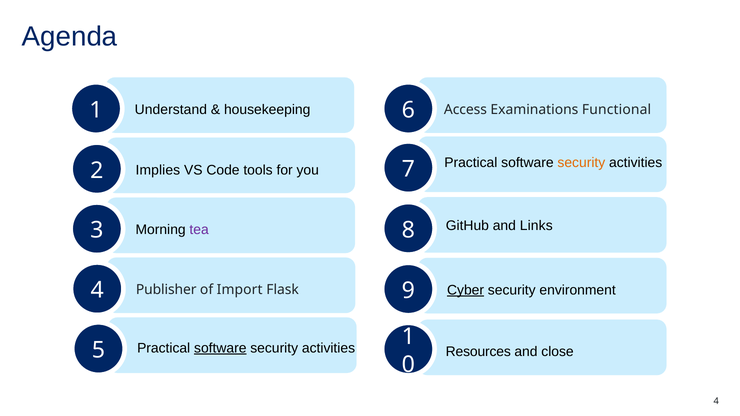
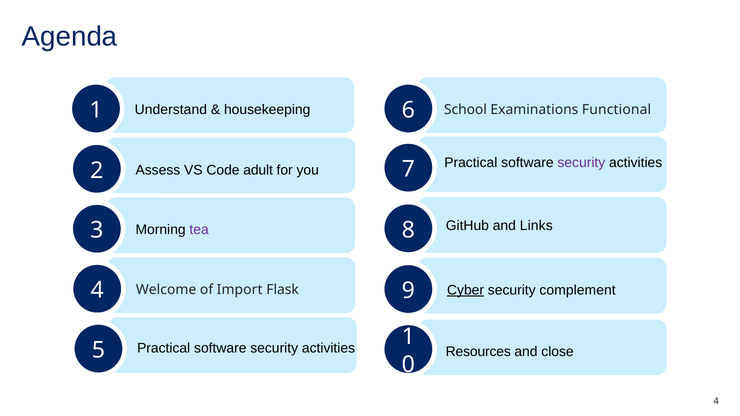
Access: Access -> School (465, 110)
security colour: orange -> purple (581, 163)
Implies: Implies -> Assess (158, 170)
tools: tools -> adult (258, 170)
environment: environment -> complement (578, 290)
Publisher: Publisher -> Welcome (166, 290)
software underline: present -> none (220, 348)
